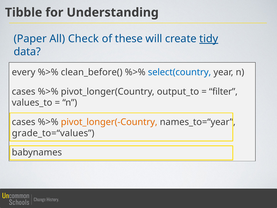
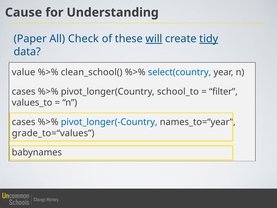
Tibble: Tibble -> Cause (24, 12)
will underline: none -> present (154, 39)
every: every -> value (24, 72)
clean_before(: clean_before( -> clean_school( (92, 72)
output_to: output_to -> school_to (178, 92)
pivot_longer(-Country colour: orange -> blue (109, 122)
